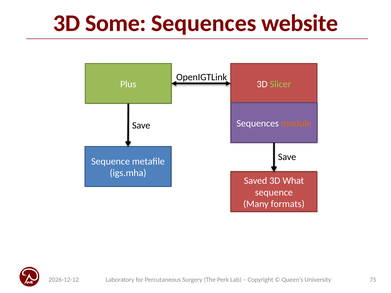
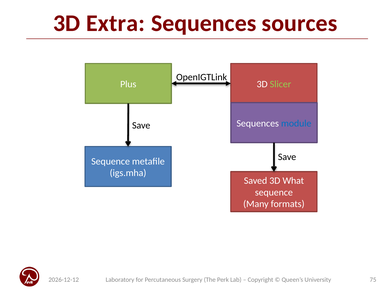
Some: Some -> Extra (115, 23)
website: website -> sources (300, 23)
module colour: orange -> blue (296, 123)
